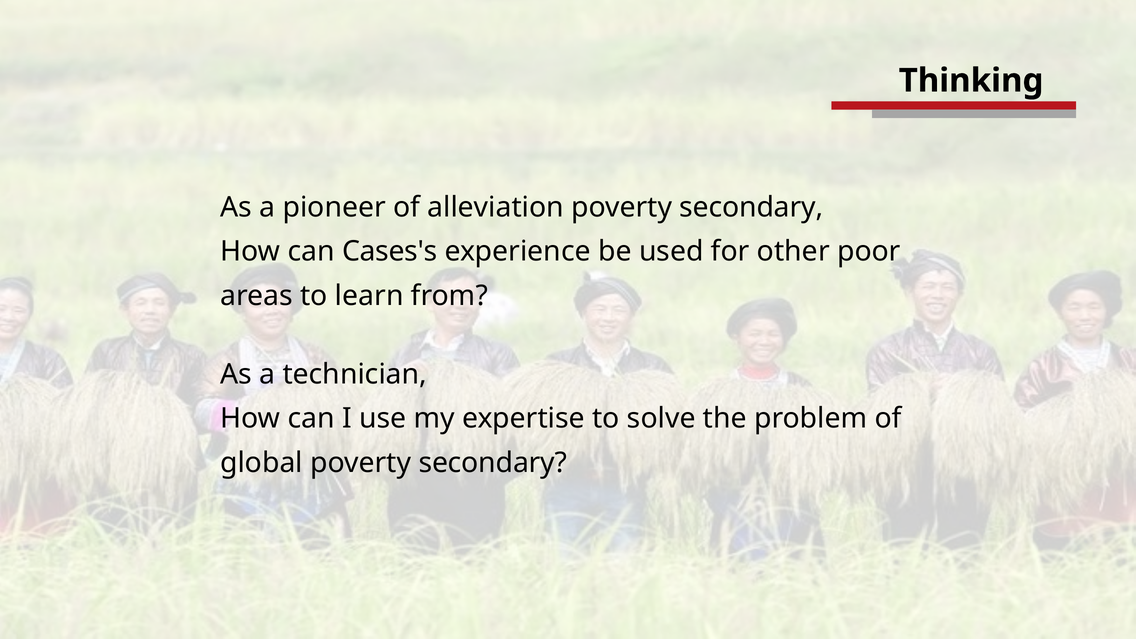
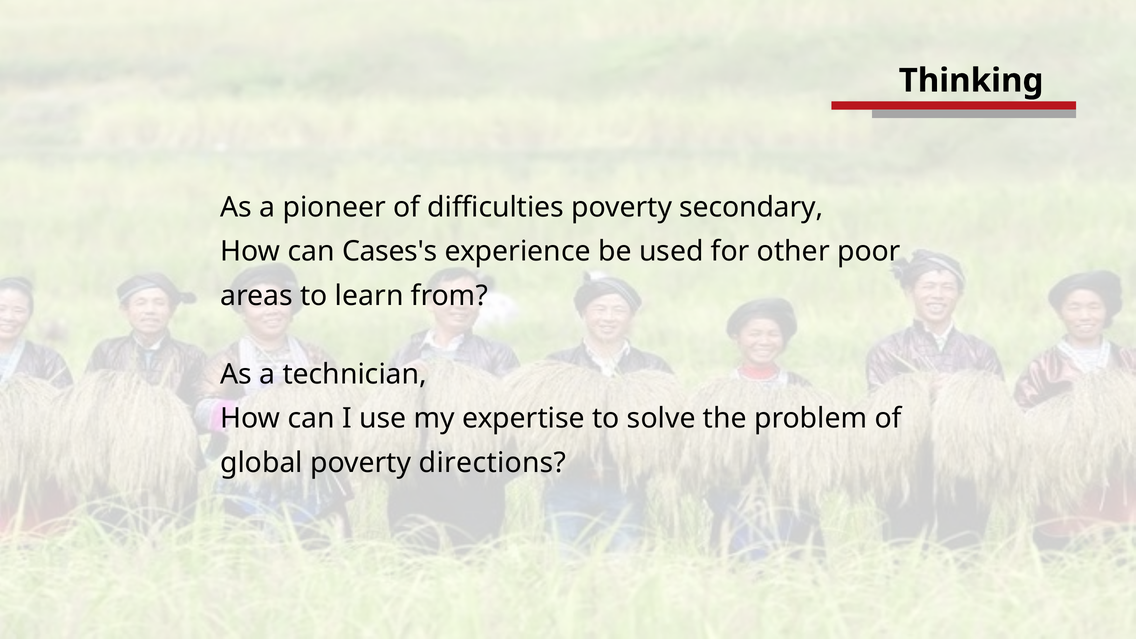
alleviation: alleviation -> difficulties (496, 207)
global poverty secondary: secondary -> directions (493, 463)
